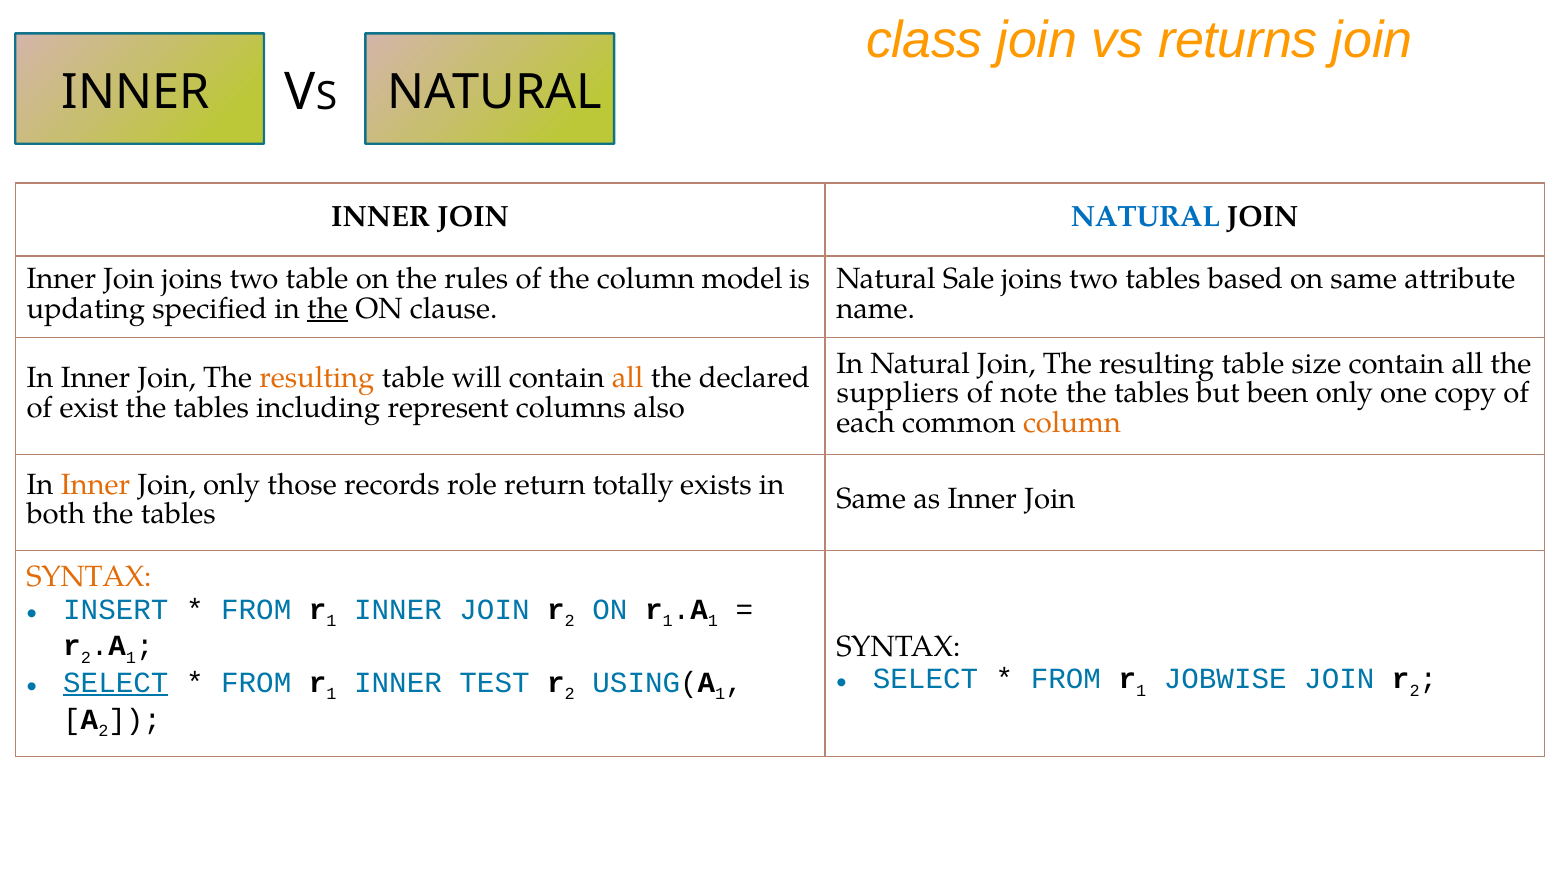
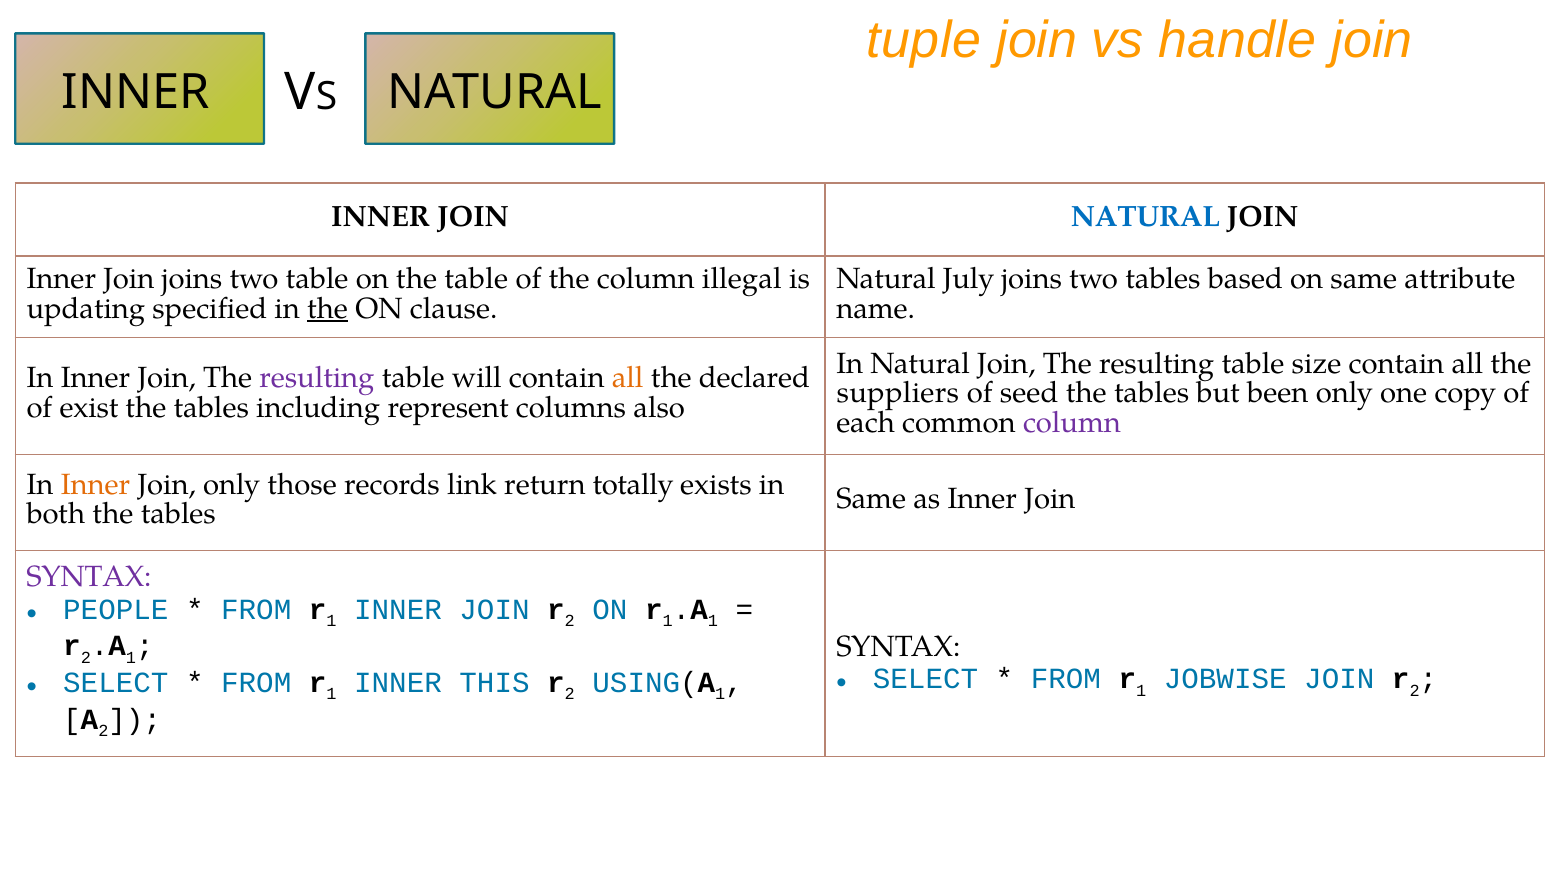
class: class -> tuple (924, 41)
returns: returns -> handle (1237, 41)
the rules: rules -> table (476, 279)
model: model -> illegal (742, 279)
Sale: Sale -> July (969, 279)
resulting colour: orange -> purple (317, 378)
note: note -> seed (1029, 393)
column colour: orange -> purple (1072, 423)
role: role -> link (472, 485)
SYNTAX colour: orange -> purple (89, 577)
INSERT: INSERT -> PEOPLE (116, 610)
SELECT underline: present -> none (116, 683)
TEST: TEST -> THIS (495, 683)
